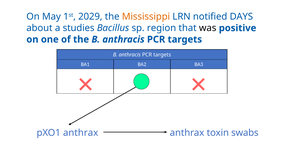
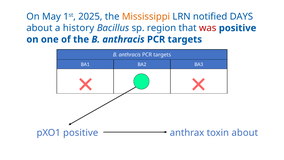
2029: 2029 -> 2025 (90, 17)
studies: studies -> history (79, 28)
was colour: black -> red (208, 28)
pXO1 anthrax: anthrax -> positive (81, 133)
toxin swabs: swabs -> about (245, 133)
